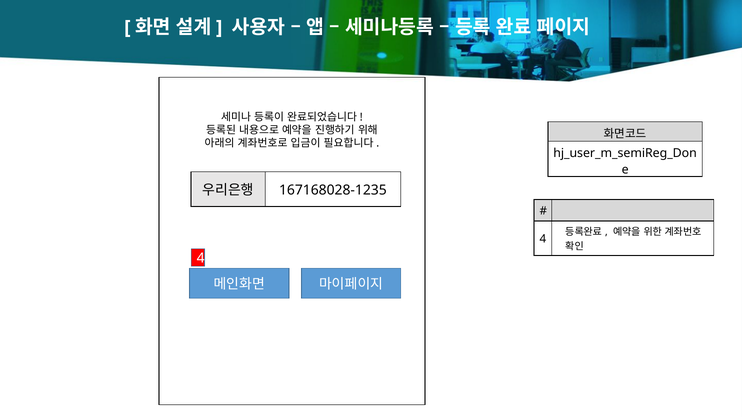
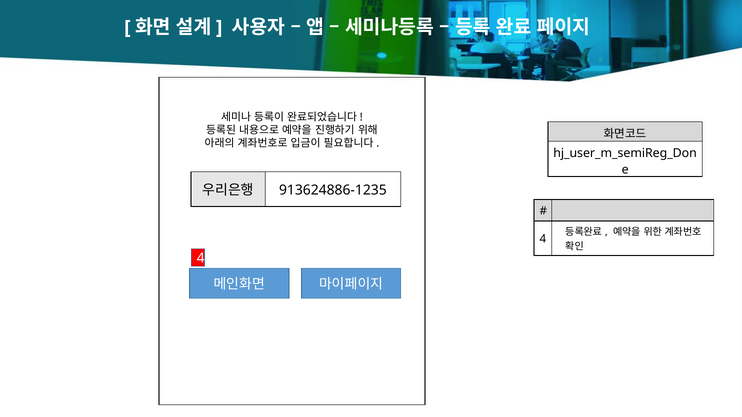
167168028-1235: 167168028-1235 -> 913624886-1235 (333, 190)
